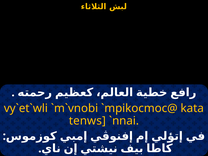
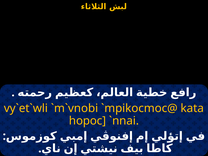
tenws: tenws -> hopoc (88, 121)
